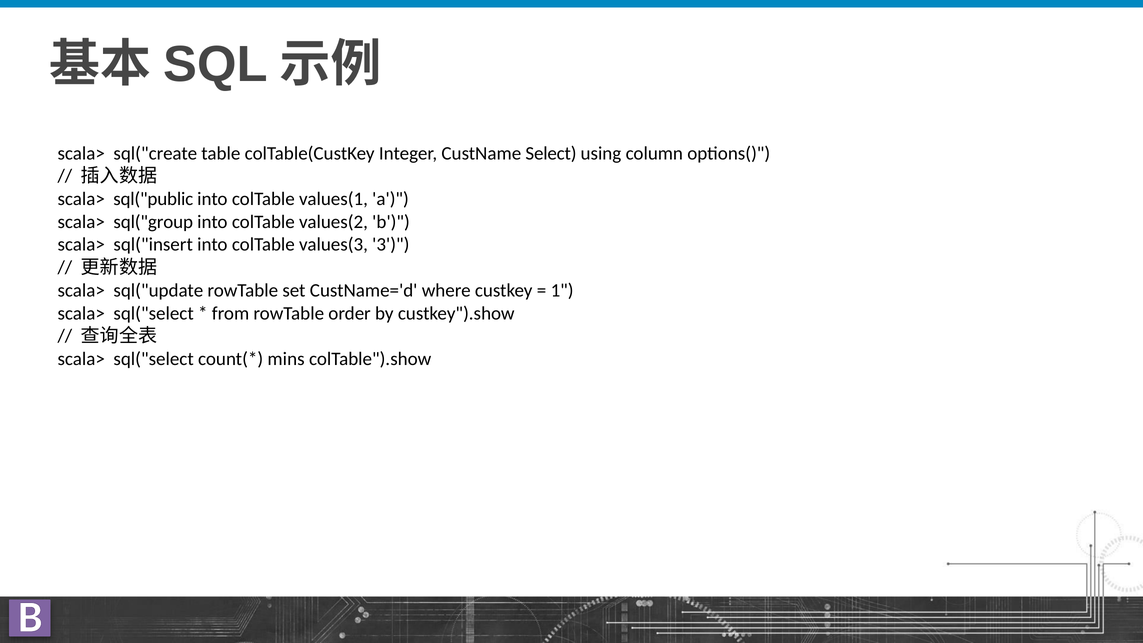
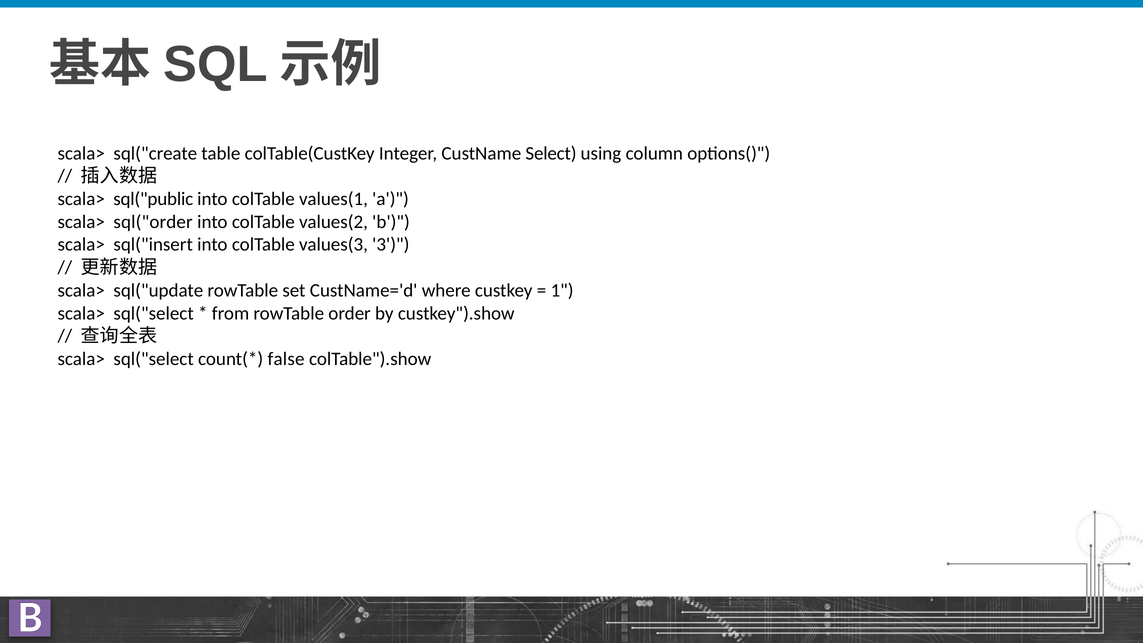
sql("group: sql("group -> sql("order (153, 222)
mins: mins -> false (286, 359)
